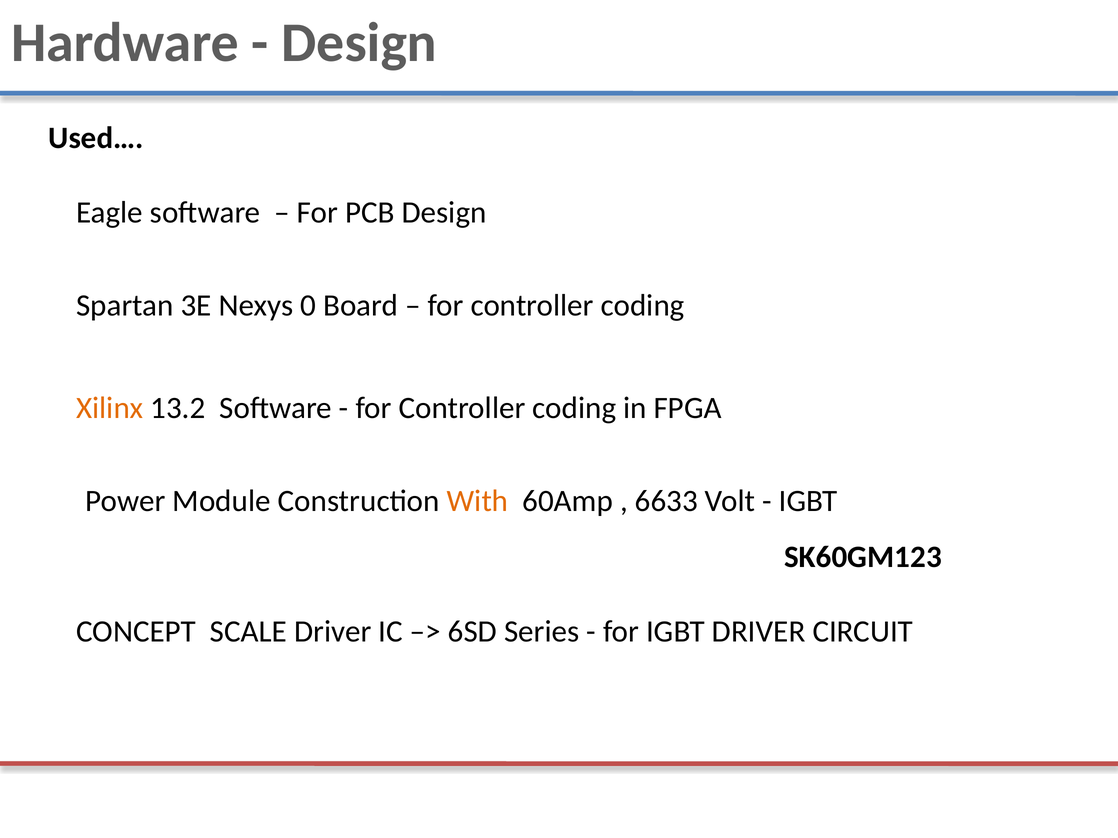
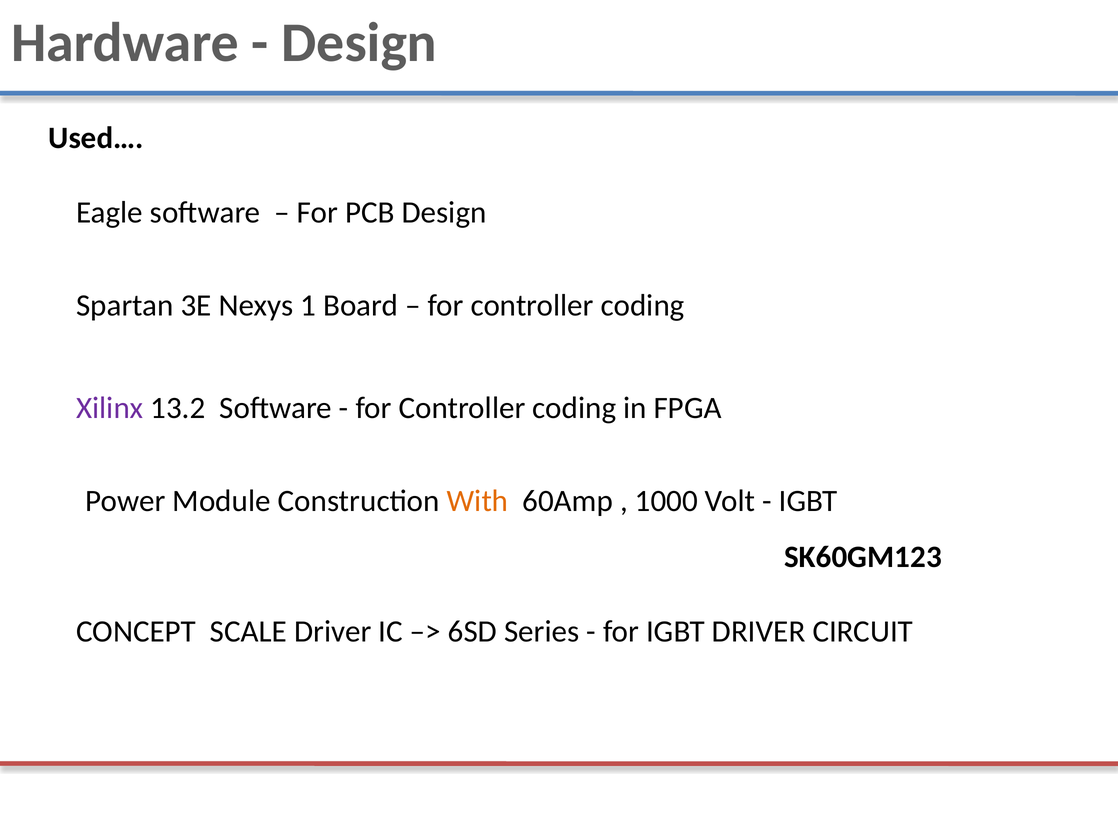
0: 0 -> 1 (308, 306)
Xilinx colour: orange -> purple (110, 408)
6633: 6633 -> 1000 (666, 501)
